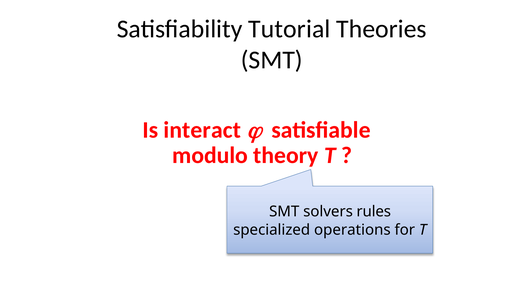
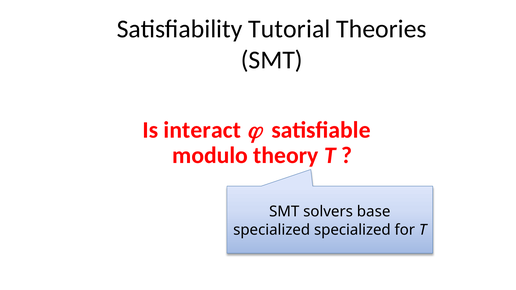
rules: rules -> base (374, 212)
specialized operations: operations -> specialized (352, 230)
